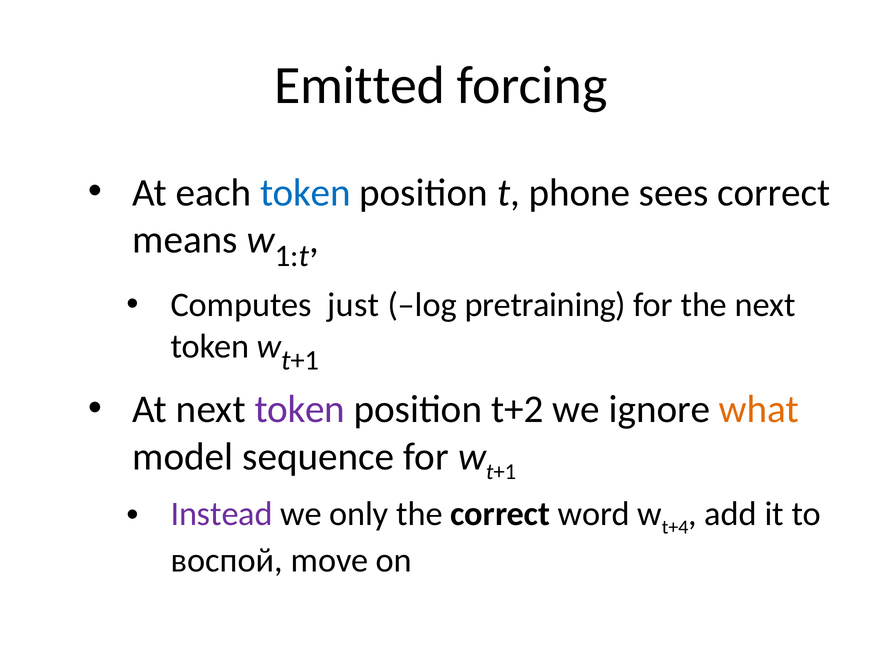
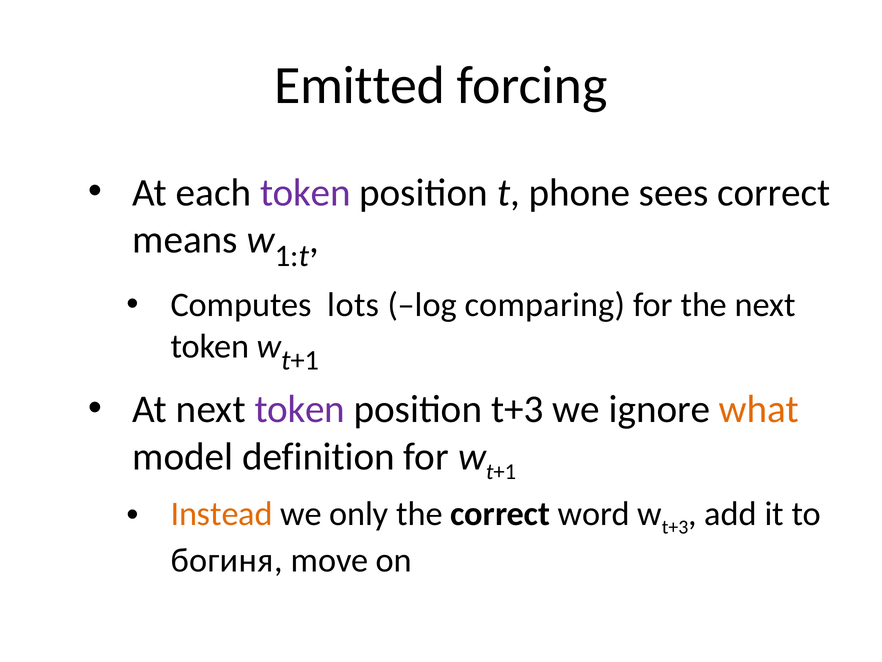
token colour: blue -> purple (305, 192)
just: just -> lots (353, 305)
pretraining: pretraining -> comparing (545, 305)
position t+2: t+2 -> t+3 (517, 409)
sequence: sequence -> definition (318, 456)
Instead colour: purple -> orange (222, 513)
t+4: t+4 -> t+3 (675, 527)
воспой: воспой -> богиня (227, 560)
